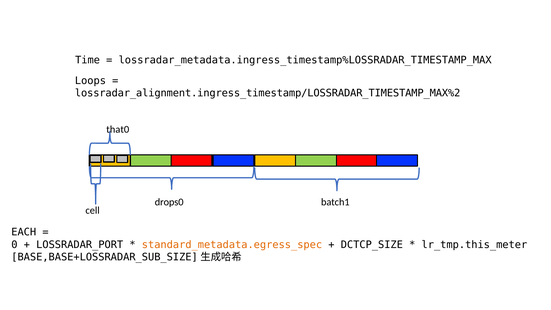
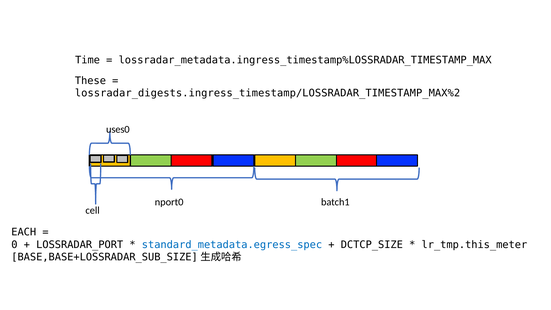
Loops: Loops -> These (90, 81)
lossradar_alignment.ingress_timestamp/LOSSRADAR_TIMESTAMP_MAX%2: lossradar_alignment.ingress_timestamp/LOSSRADAR_TIMESTAMP_MAX%2 -> lossradar_digests.ingress_timestamp/LOSSRADAR_TIMESTAMP_MAX%2 (268, 93)
that0: that0 -> uses0 (118, 129)
drops0: drops0 -> nport0 (169, 202)
standard_metadata.egress_spec colour: orange -> blue (232, 245)
